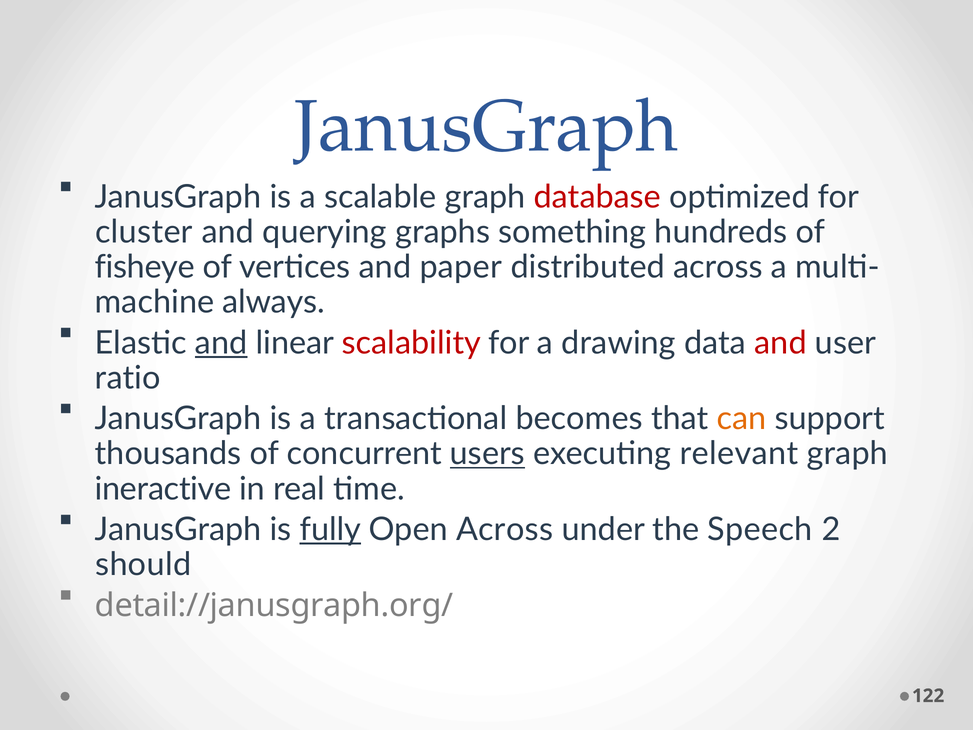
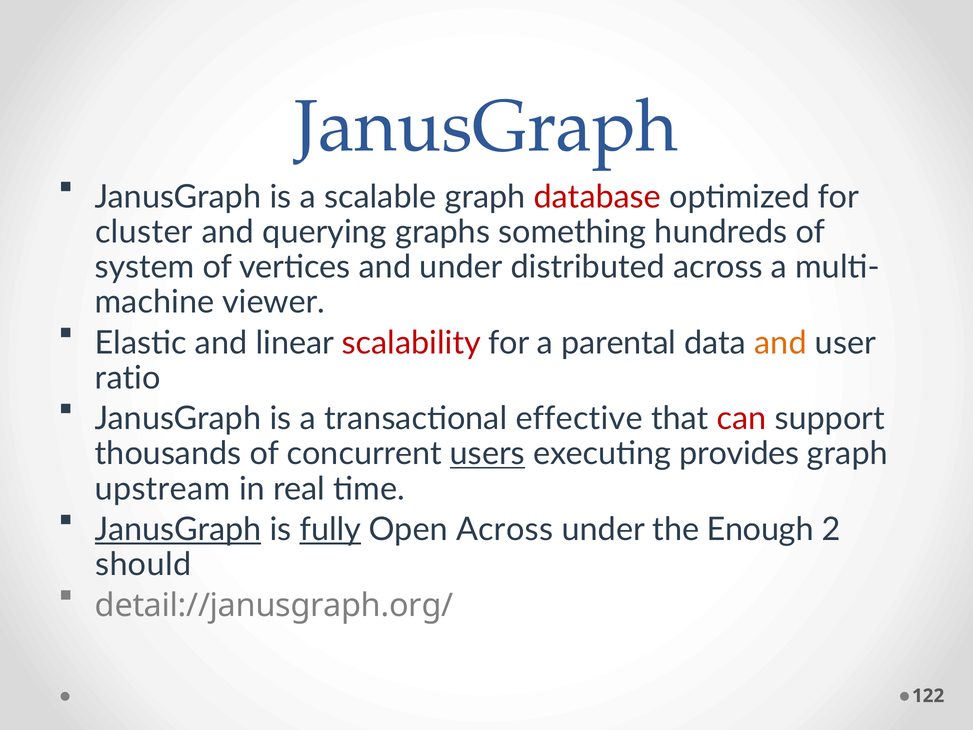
fisheye: fisheye -> system (145, 267)
and paper: paper -> under (461, 267)
always: always -> viewer (274, 302)
and underline: present -> none (221, 343)
drawing: drawing -> parental (619, 343)
and colour: red -> orange (780, 343)
becomes: becomes -> effective (579, 419)
can colour: orange -> red (741, 419)
relevant: relevant -> provides (739, 454)
ineractive: ineractive -> upstream (163, 489)
JanusGraph underline: none -> present (178, 529)
Speech: Speech -> Enough (760, 529)
